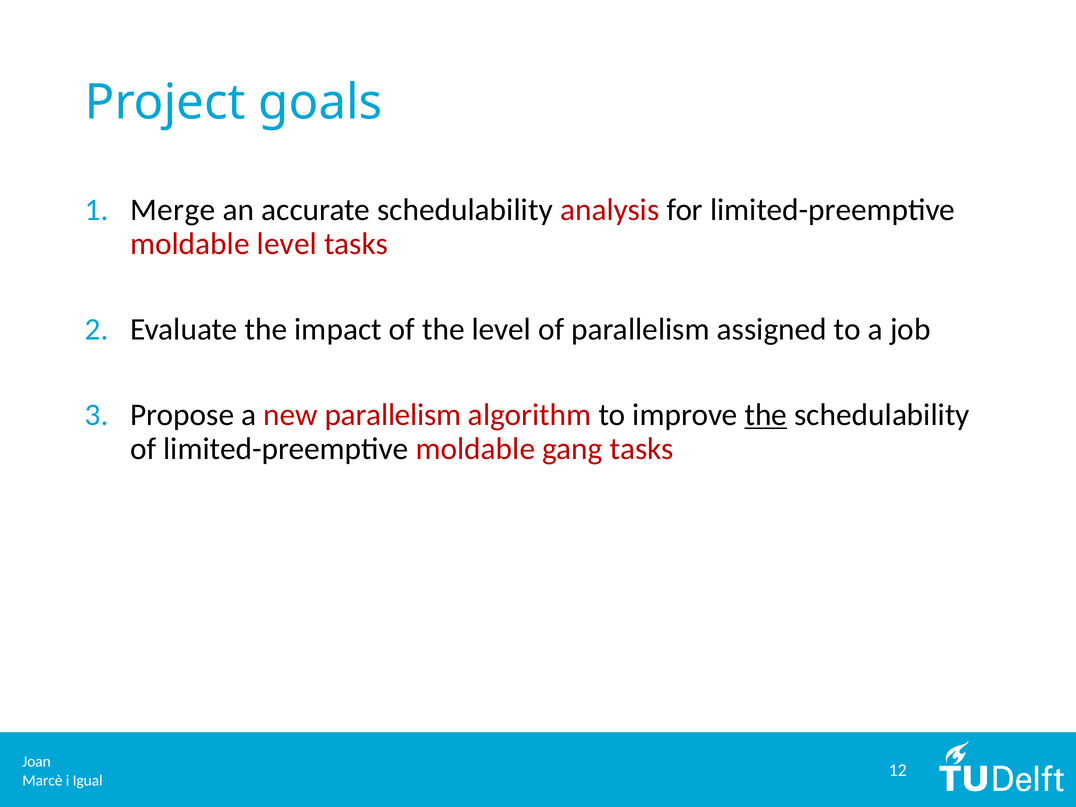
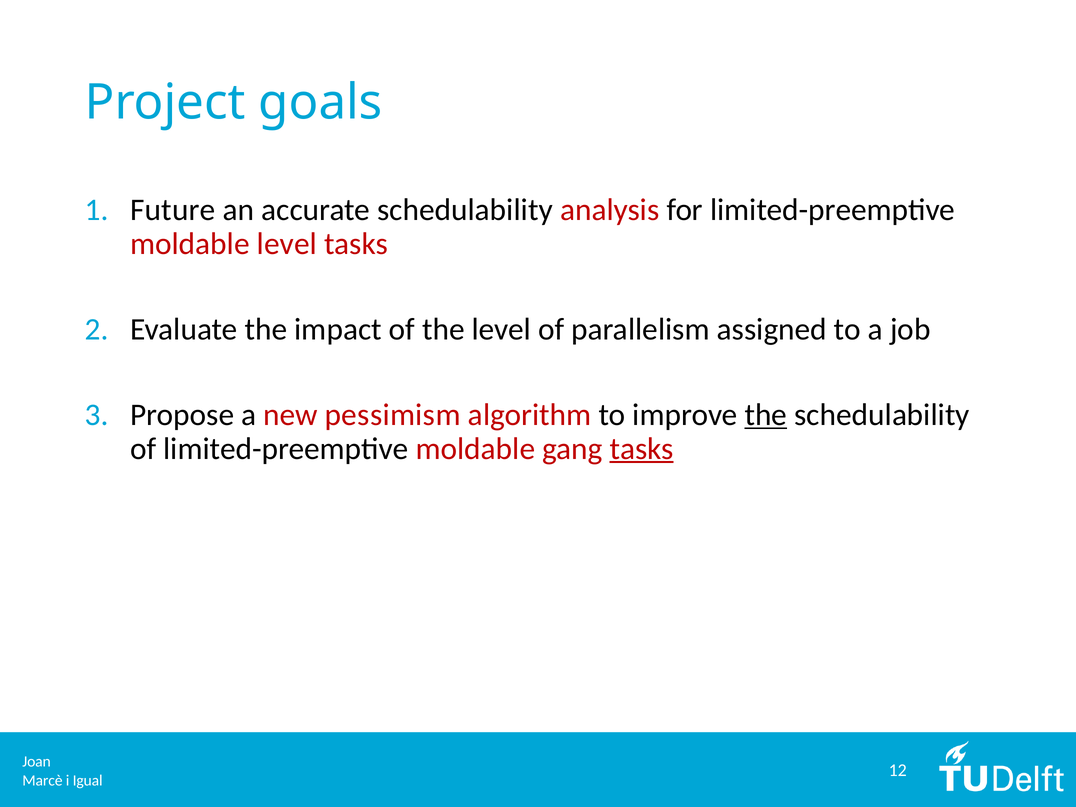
Merge: Merge -> Future (173, 210)
new parallelism: parallelism -> pessimism (393, 415)
tasks underline: none -> present (642, 449)
